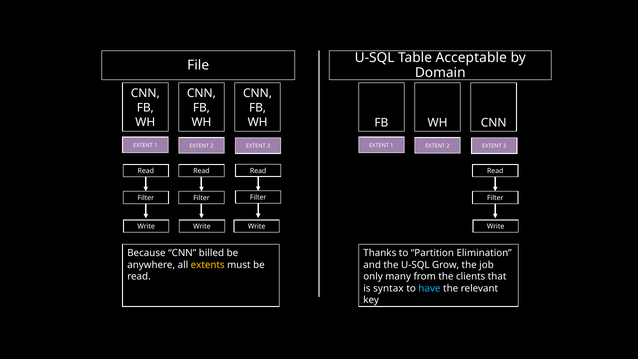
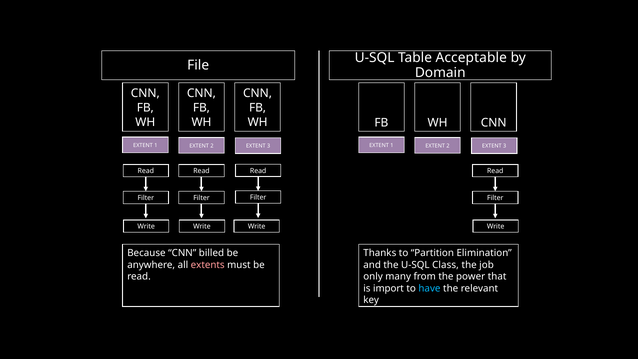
extents colour: yellow -> pink (208, 265)
Grow: Grow -> Class (446, 265)
clients: clients -> power (471, 276)
syntax: syntax -> import (388, 288)
